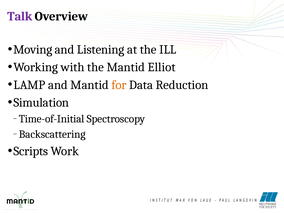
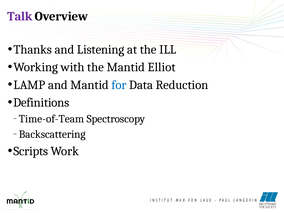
Moving: Moving -> Thanks (33, 50)
for colour: orange -> blue (119, 85)
Simulation: Simulation -> Definitions (41, 103)
Time-of-Initial: Time-of-Initial -> Time-of-Team (52, 119)
